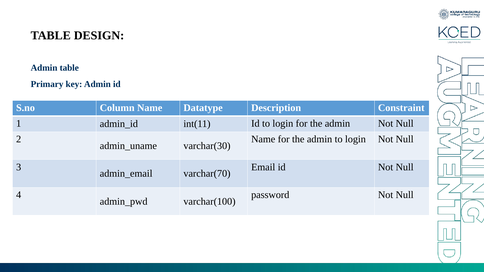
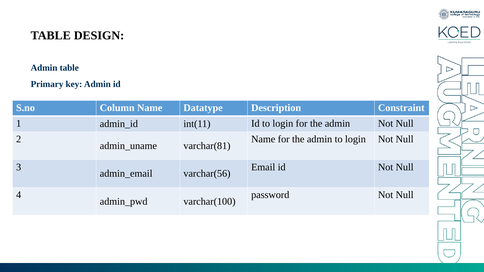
varchar(30: varchar(30 -> varchar(81 (207, 146)
varchar(70: varchar(70 -> varchar(56 (207, 174)
